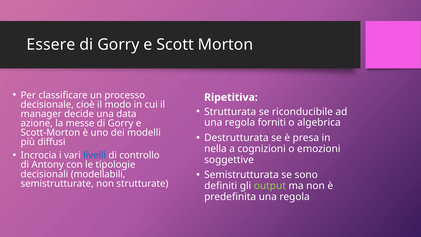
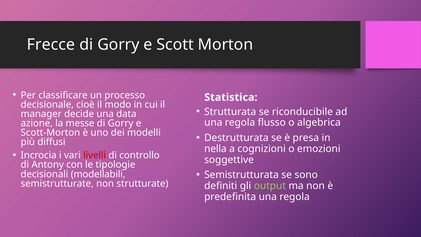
Essere: Essere -> Frecce (51, 45)
Ripetitiva: Ripetitiva -> Statistica (231, 97)
forniti: forniti -> flusso (272, 122)
livelli colour: blue -> red (95, 155)
